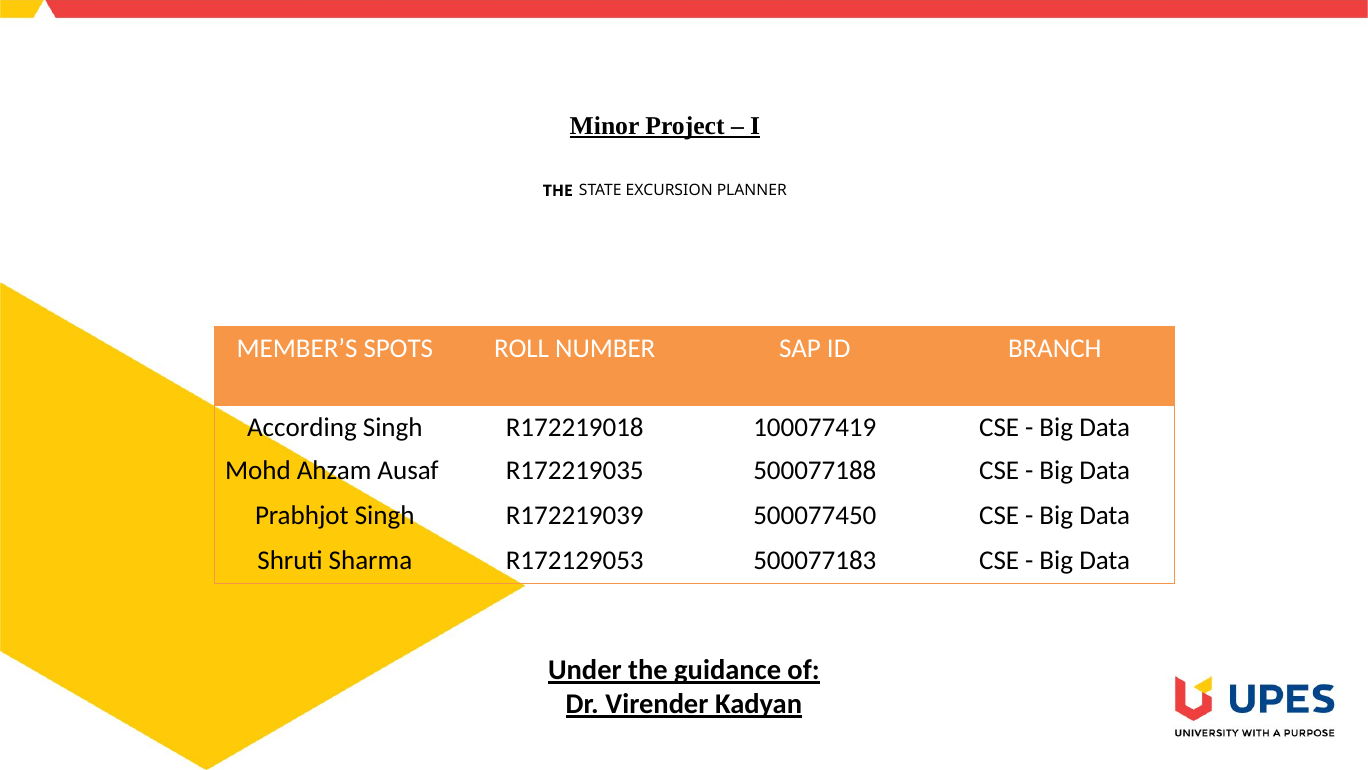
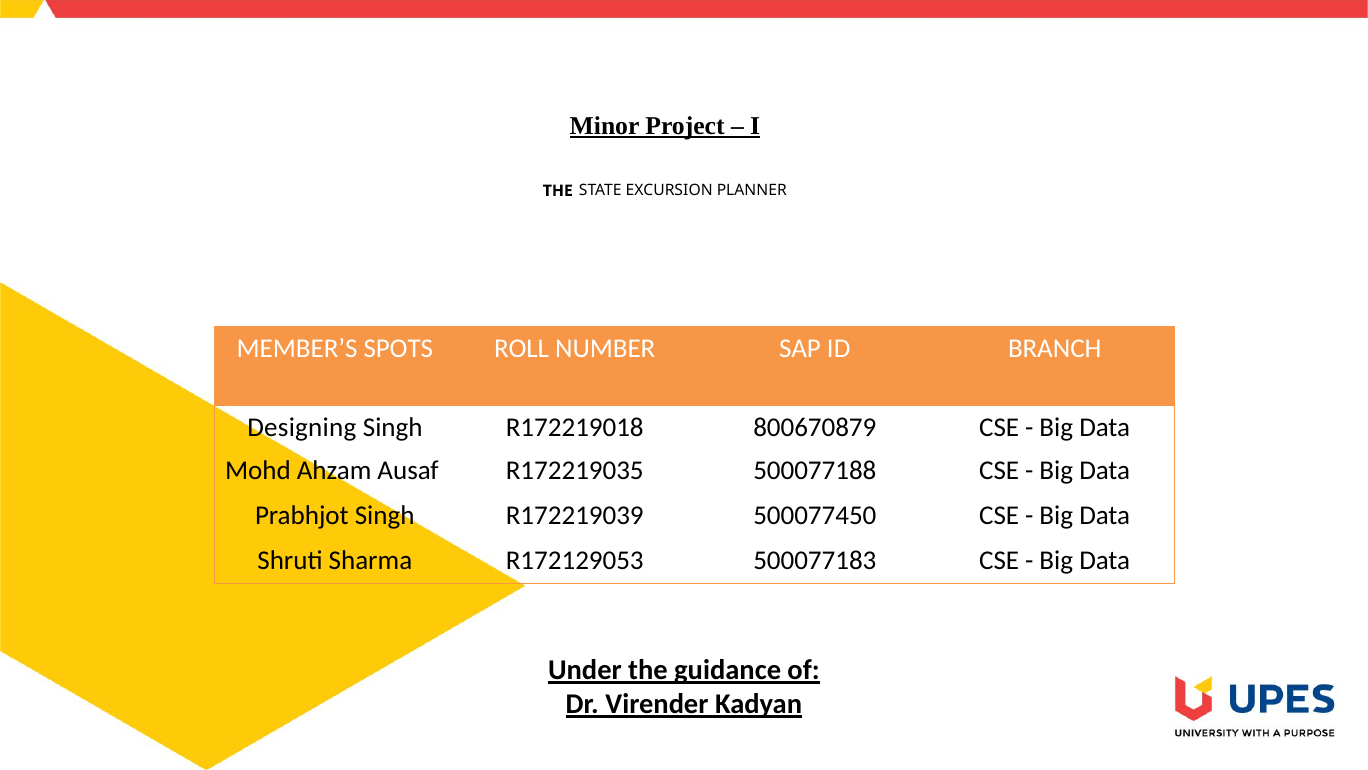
According: According -> Designing (302, 427)
100077419: 100077419 -> 800670879 (815, 427)
